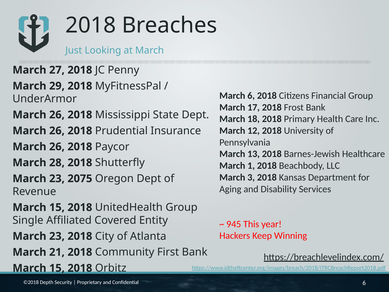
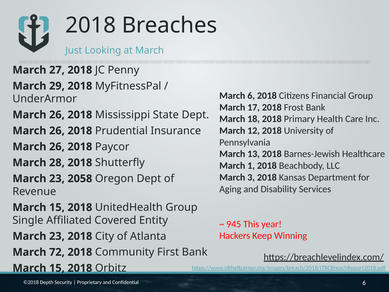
2075: 2075 -> 2058 (80, 178)
21: 21 -> 72 (57, 252)
